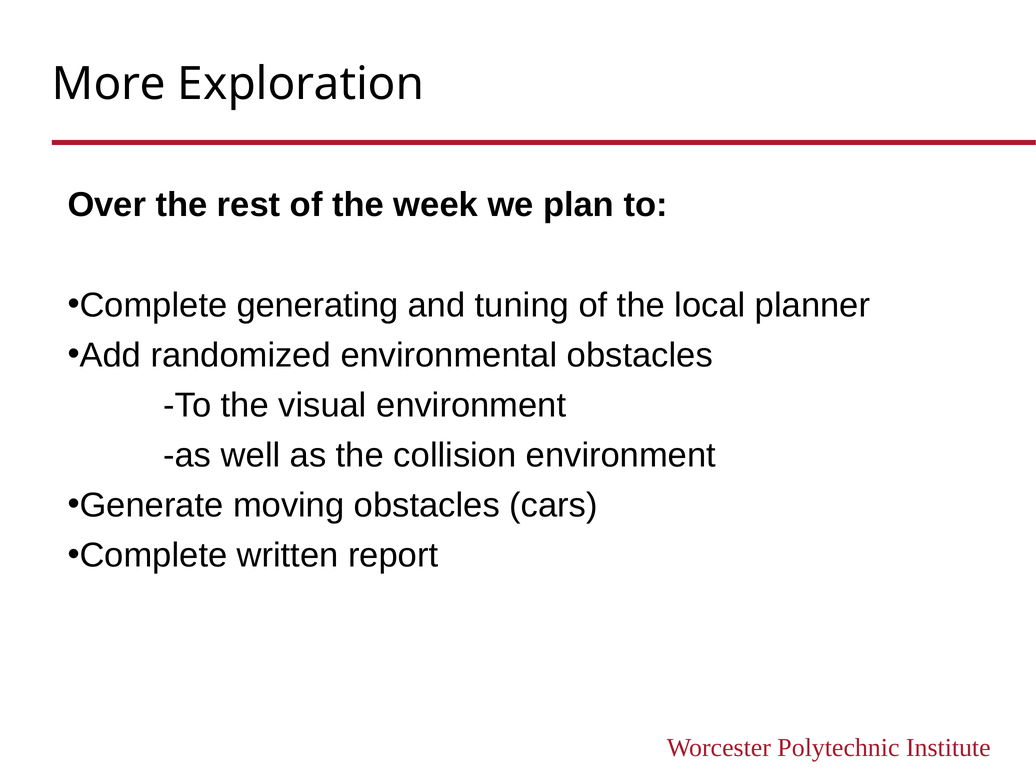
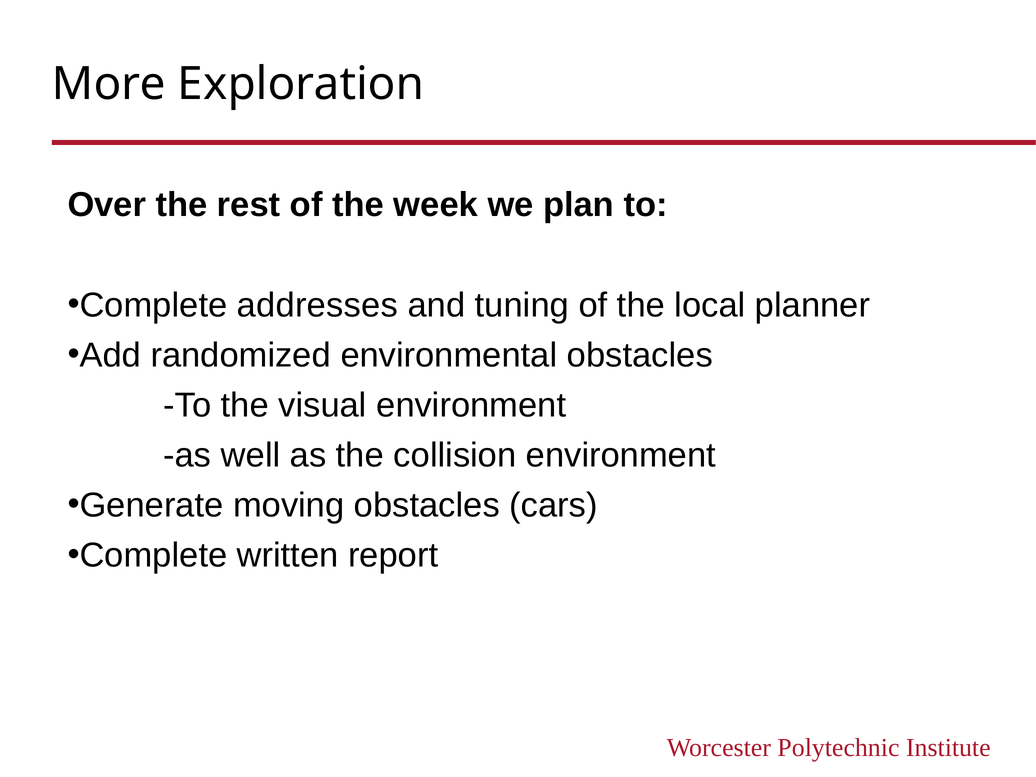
generating: generating -> addresses (317, 305)
